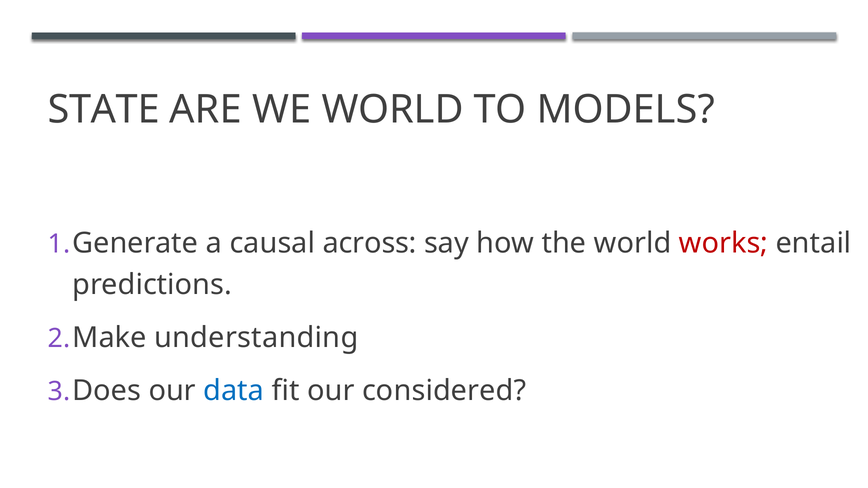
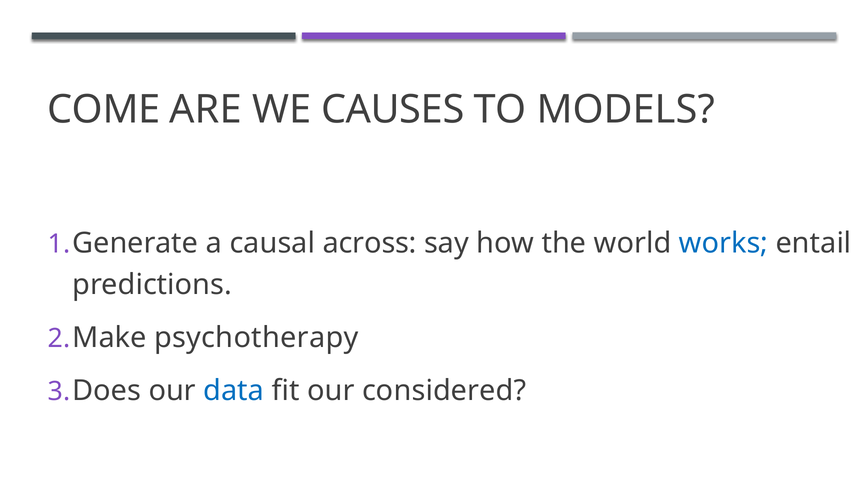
STATE: STATE -> COME (104, 110)
WE WORLD: WORLD -> CAUSES (393, 110)
works colour: red -> blue (723, 243)
understanding: understanding -> psychotherapy (256, 338)
